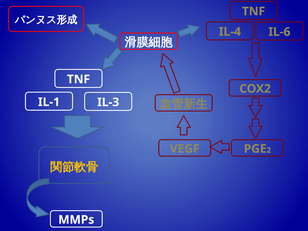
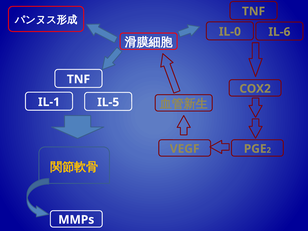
IL-4: IL-4 -> IL-0 (230, 32)
IL-3: IL-3 -> IL-5 (108, 102)
